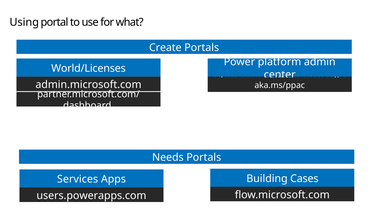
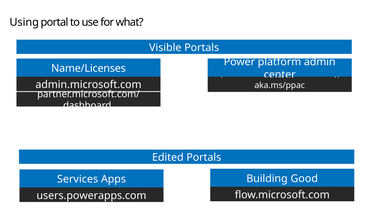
Create: Create -> Visible (165, 47)
World/Licenses: World/Licenses -> Name/Licenses (89, 68)
Needs: Needs -> Edited (168, 157)
Cases: Cases -> Good (304, 178)
